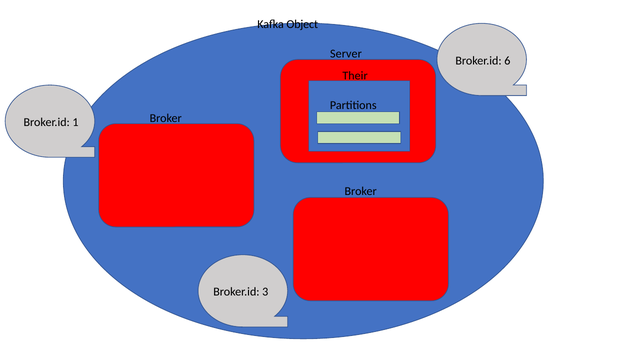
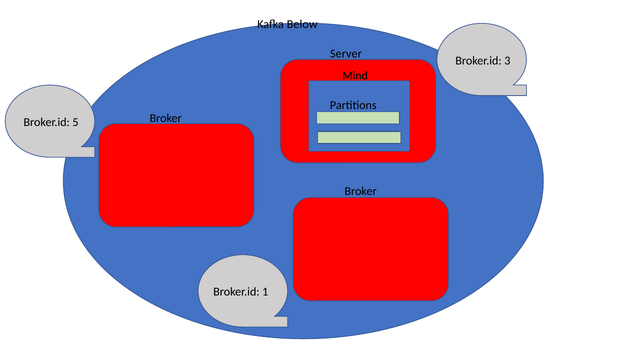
Object: Object -> Below (302, 24)
6: 6 -> 3 (507, 61)
Their: Their -> Mind (355, 76)
1: 1 -> 5 (76, 122)
3: 3 -> 1 (265, 292)
